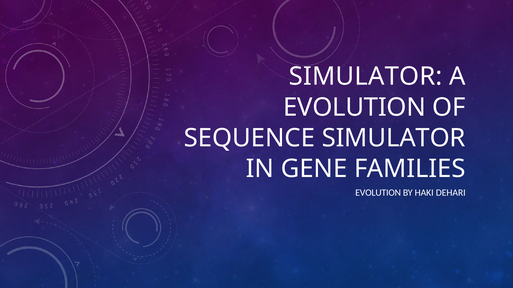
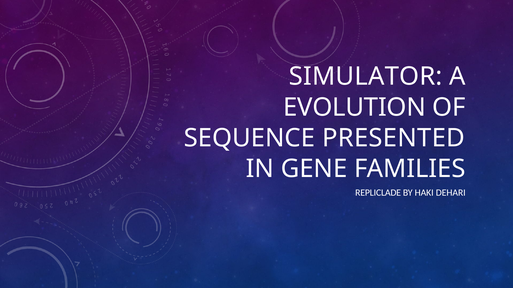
SEQUENCE SIMULATOR: SIMULATOR -> PRESENTED (394, 138)
EVOLUTION: EVOLUTION -> REPLICLADE (378, 193)
